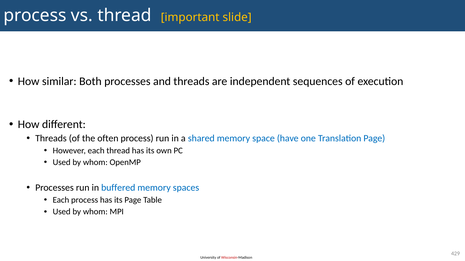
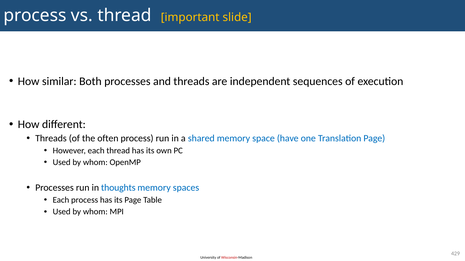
buffered: buffered -> thoughts (118, 188)
